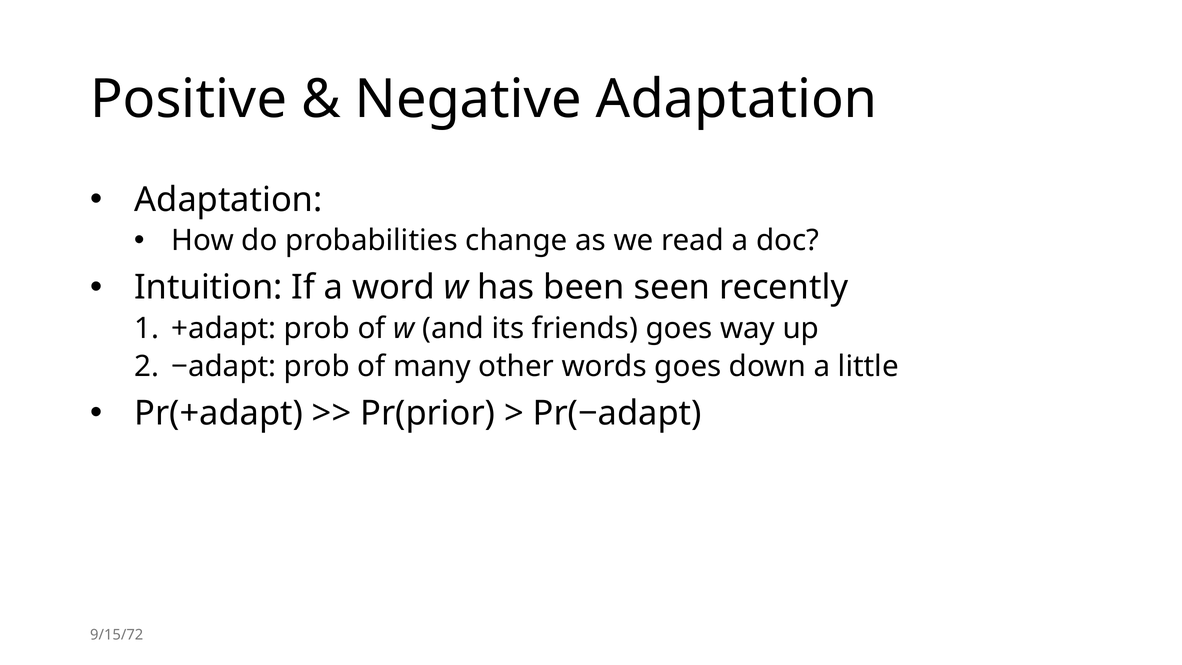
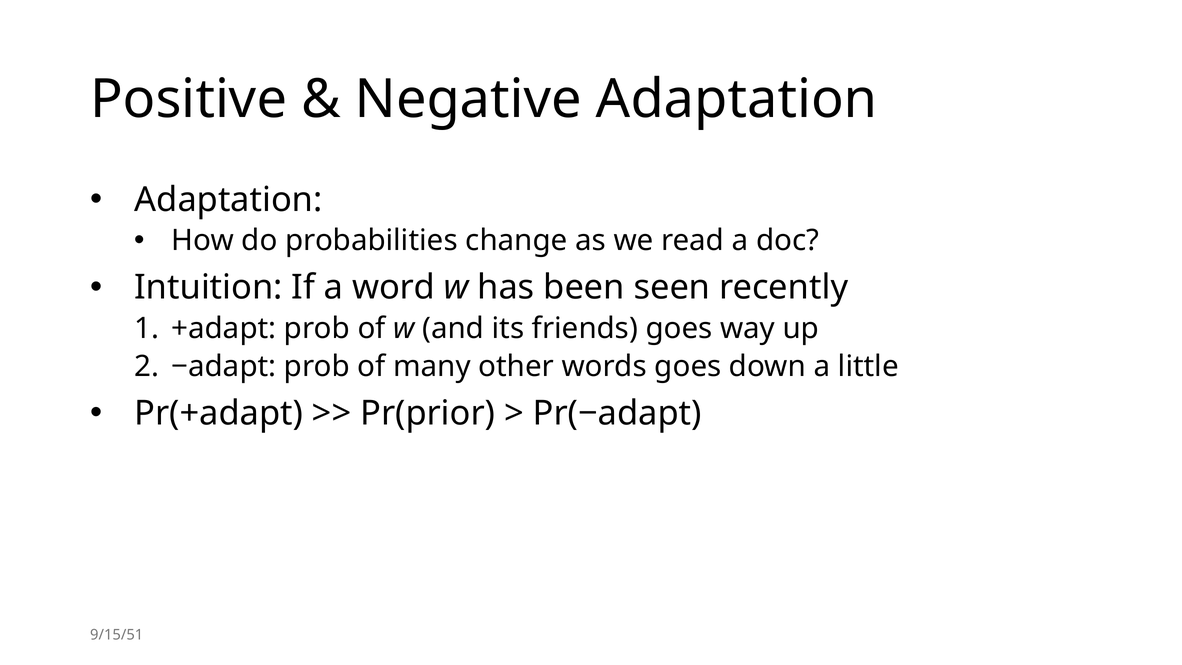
9/15/72: 9/15/72 -> 9/15/51 (117, 635)
